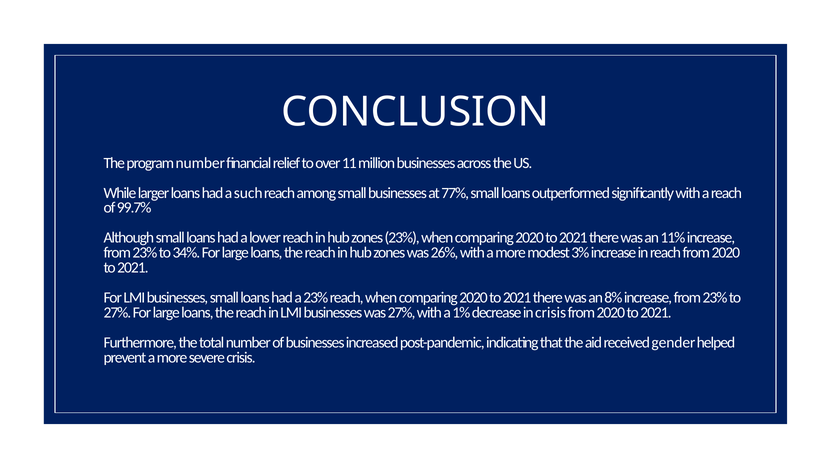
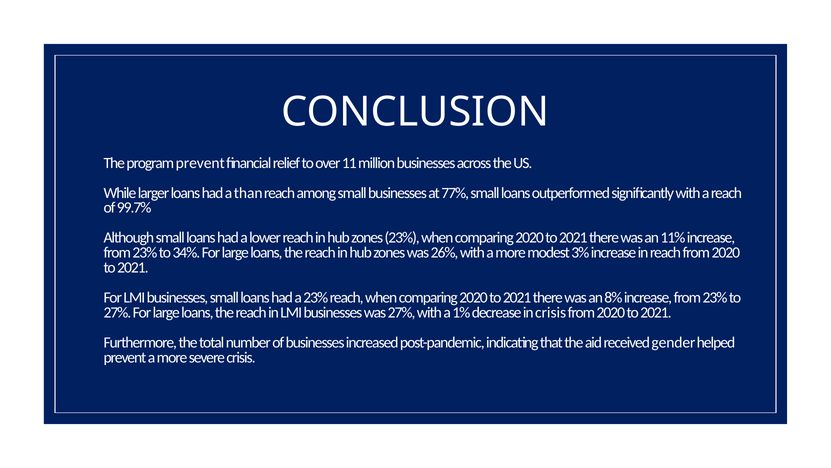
program number: number -> prevent (200, 163)
such: such -> than (248, 193)
